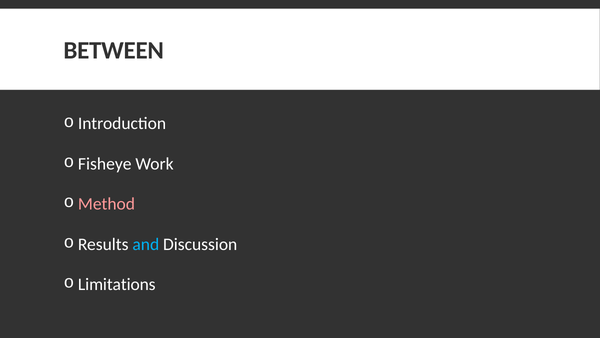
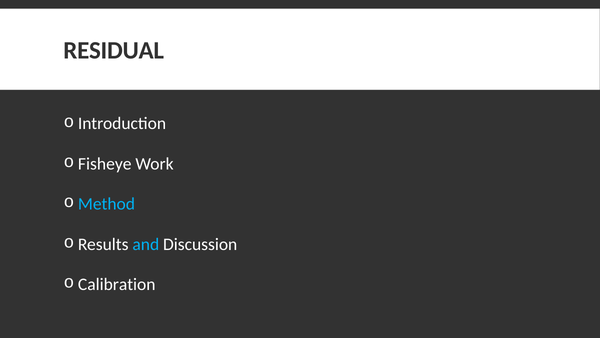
BETWEEN: BETWEEN -> RESIDUAL (114, 50)
Method colour: pink -> light blue (106, 204)
Limitations: Limitations -> Calibration (117, 284)
